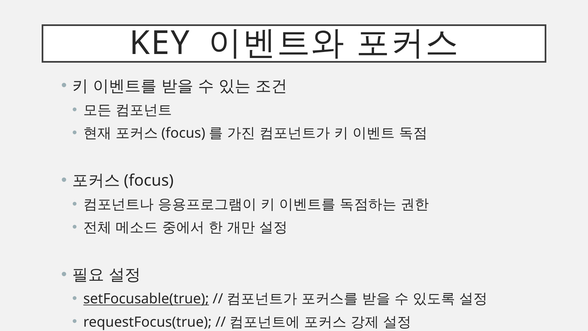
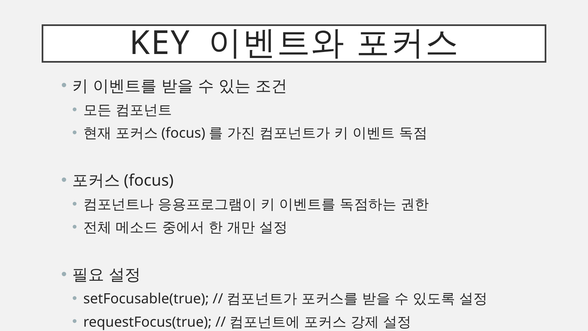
setFocusable(true underline: present -> none (146, 299)
